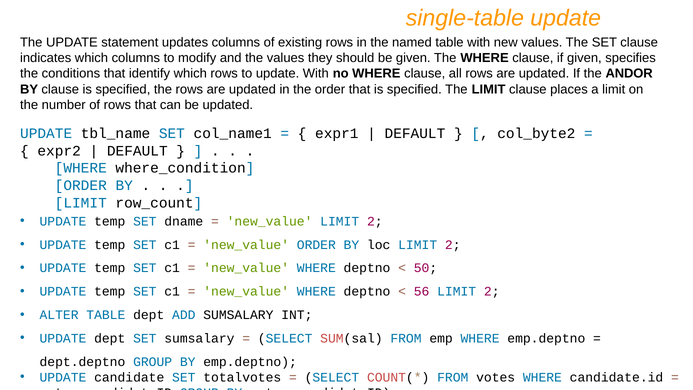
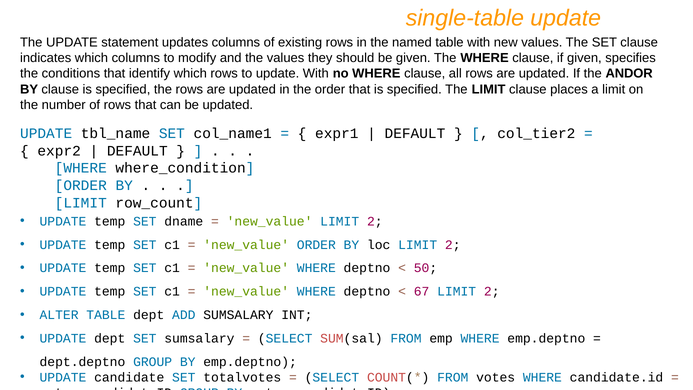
col_byte2: col_byte2 -> col_tier2 (536, 133)
56: 56 -> 67 (422, 291)
